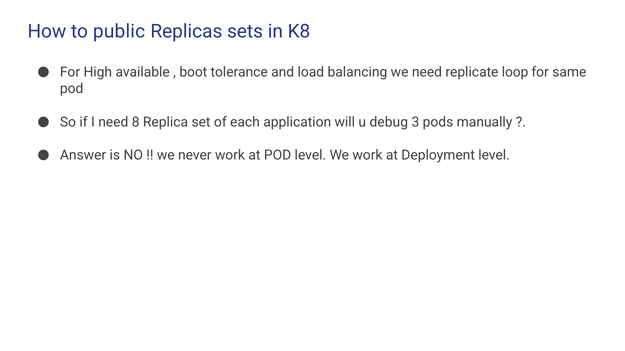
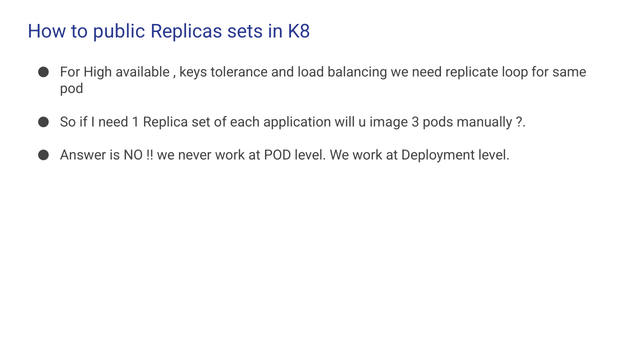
boot: boot -> keys (193, 72)
8: 8 -> 1 (136, 122)
debug: debug -> image (389, 122)
